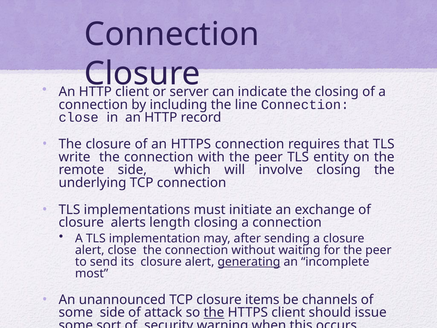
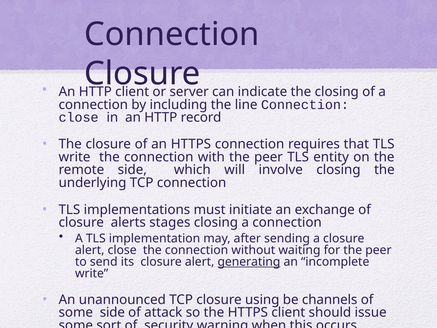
length: length -> stages (170, 222)
most: most -> write (92, 273)
items: items -> using (262, 299)
the underline: present -> none (214, 312)
